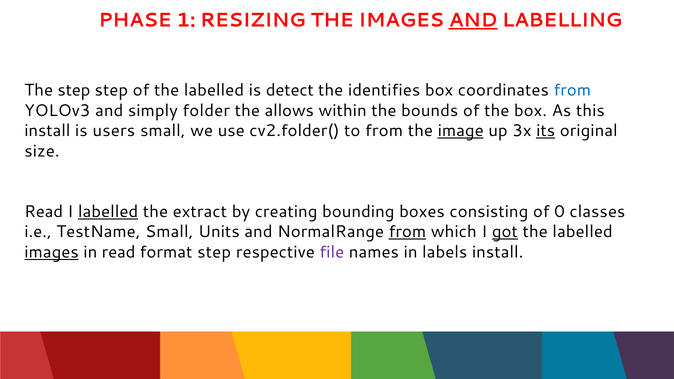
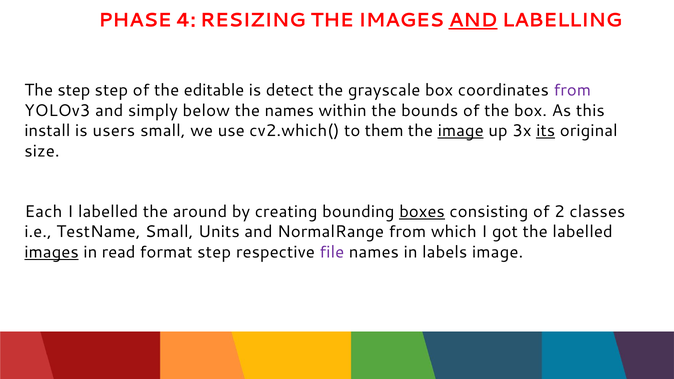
1: 1 -> 4 (186, 20)
of the labelled: labelled -> editable (214, 90)
identifies: identifies -> grayscale (384, 90)
from colour: blue -> purple (572, 90)
folder: folder -> below (206, 111)
the allows: allows -> names (289, 111)
cv2.folder(: cv2.folder( -> cv2.which( (294, 131)
to from: from -> them (384, 131)
Read: Read -> Each (43, 212)
labelled underline: present -> none (108, 212)
extract: extract -> around (200, 212)
boxes underline: none -> present (422, 212)
0: 0 -> 2 (560, 212)
from underline: present -> none (407, 232)
got underline: present -> none (505, 232)
labels install: install -> image (498, 252)
